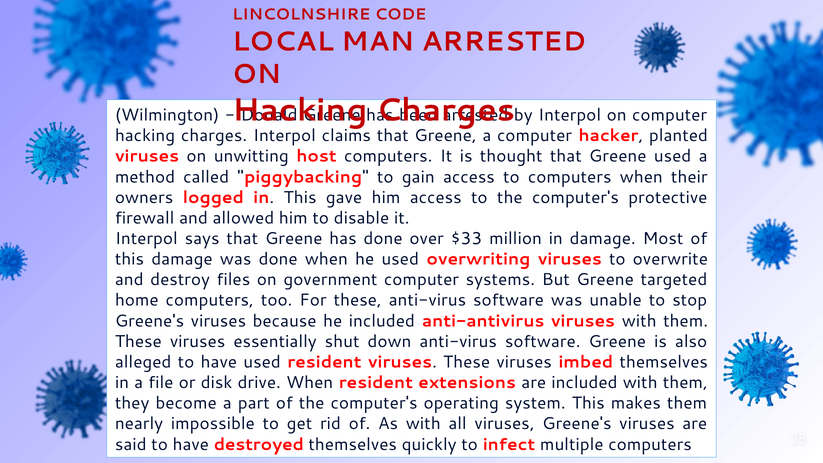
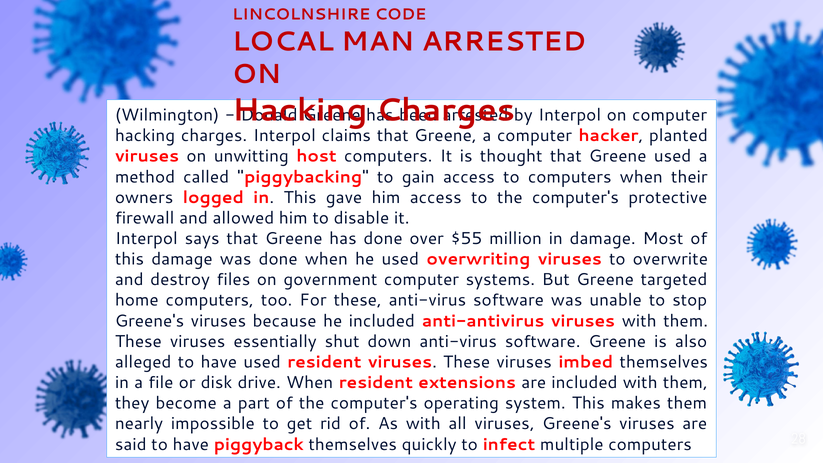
$33: $33 -> $55 (466, 239)
destroyed: destroyed -> piggyback (259, 444)
